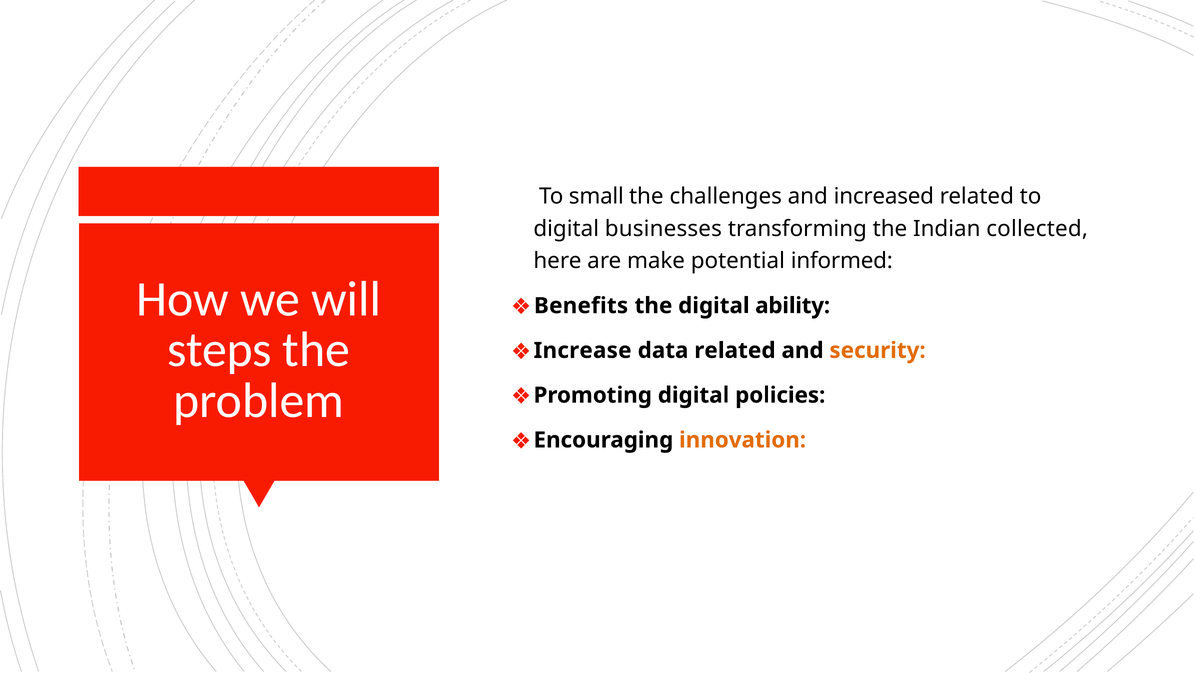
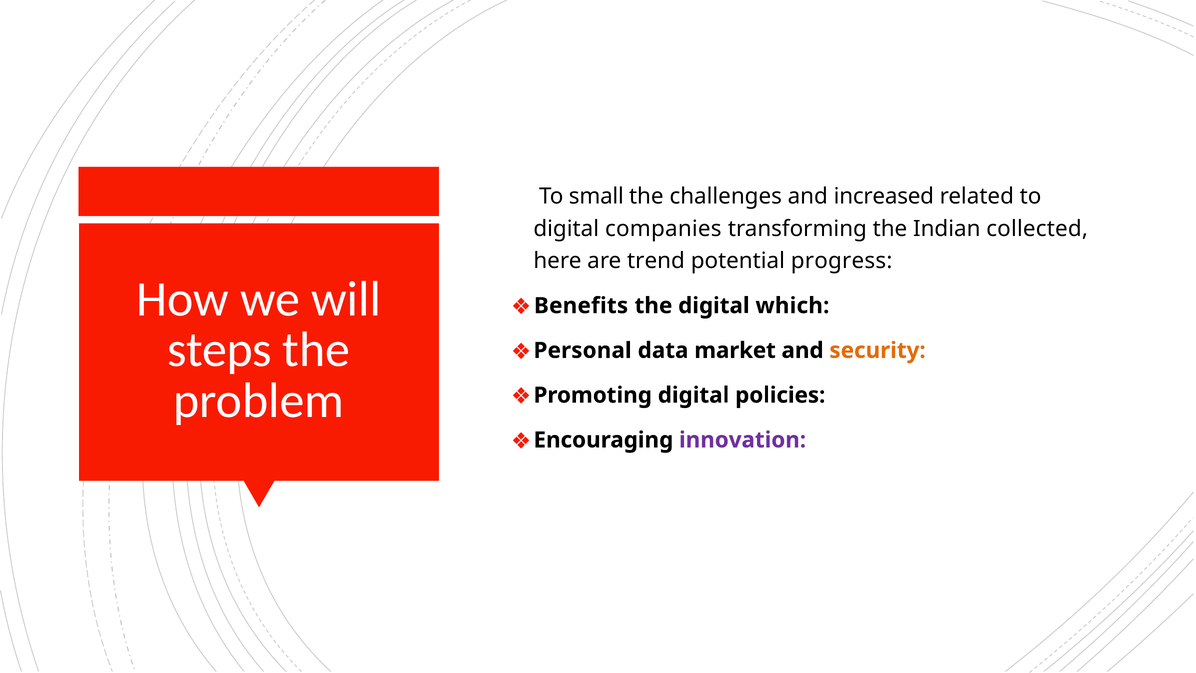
businesses: businesses -> companies (663, 229)
make: make -> trend (656, 261)
informed: informed -> progress (842, 261)
ability: ability -> which (792, 306)
Increase: Increase -> Personal (583, 350)
data related: related -> market (735, 350)
innovation colour: orange -> purple (743, 440)
